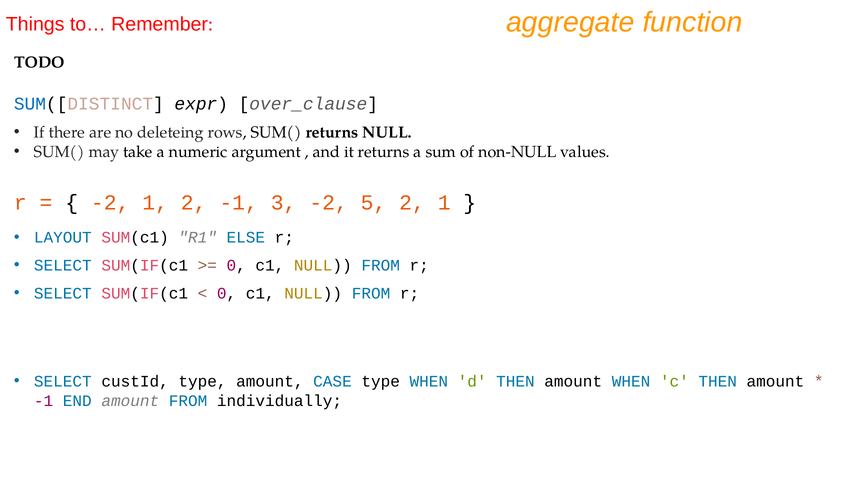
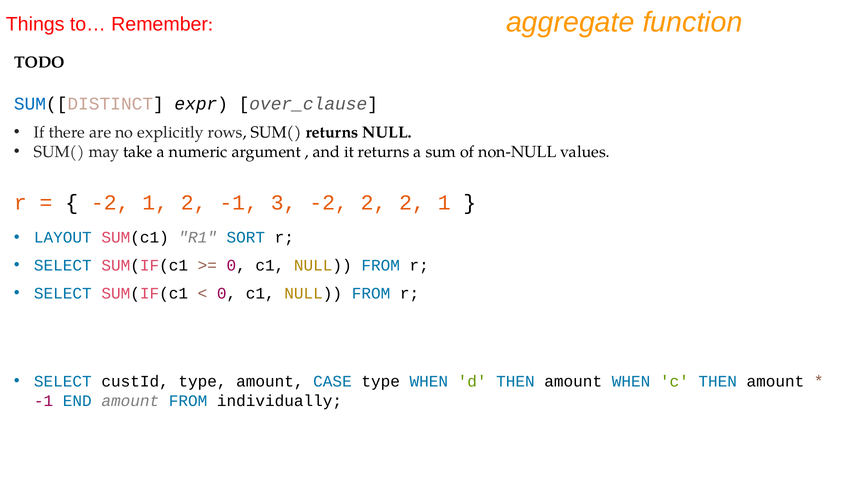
deleteing: deleteing -> explicitly (171, 132)
-2 5: 5 -> 2 (374, 202)
ELSE: ELSE -> SORT (246, 237)
